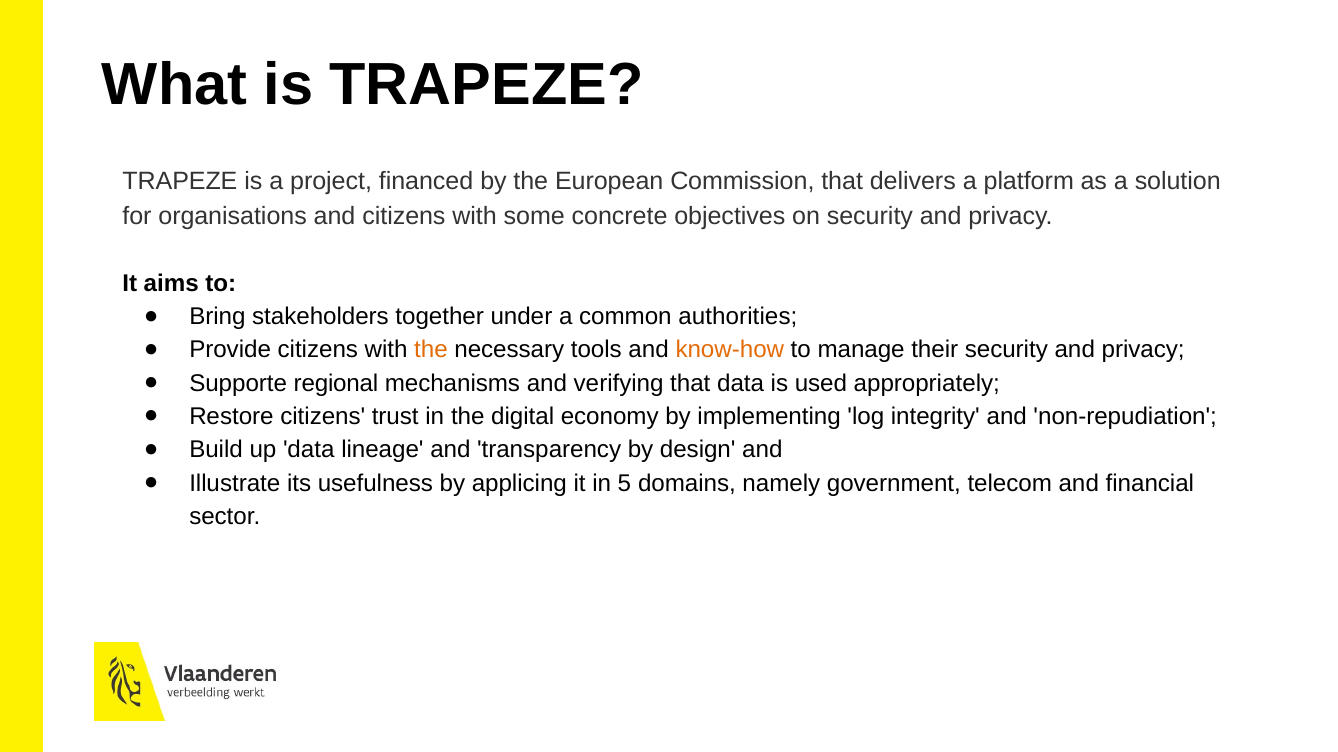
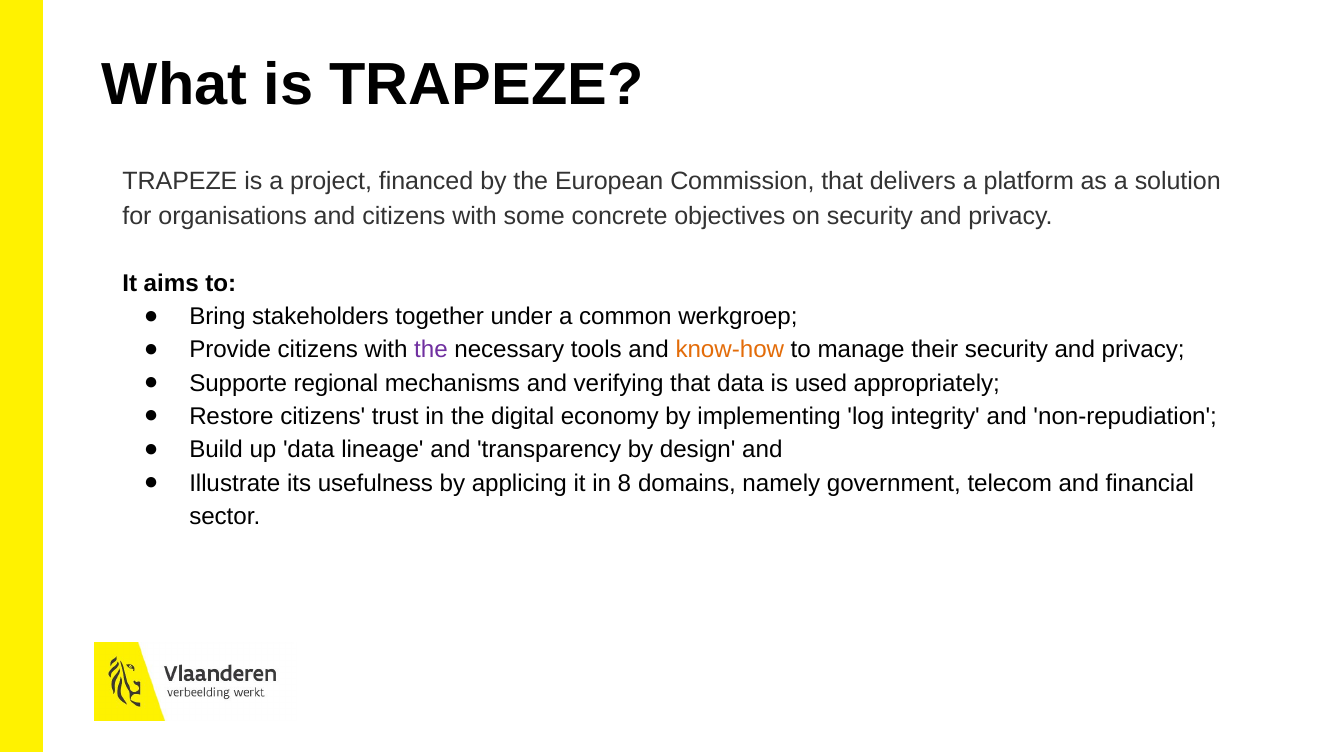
authorities: authorities -> werkgroep (738, 317)
the colour: orange -> purple (431, 350)
5: 5 -> 8 (624, 483)
